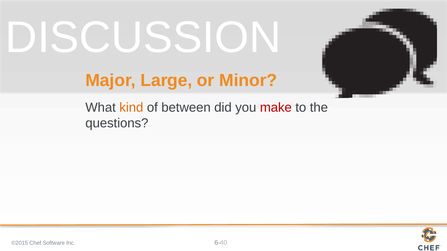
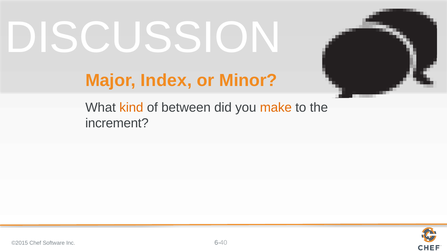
Large: Large -> Index (166, 80)
make colour: red -> orange (276, 108)
questions: questions -> increment (117, 123)
